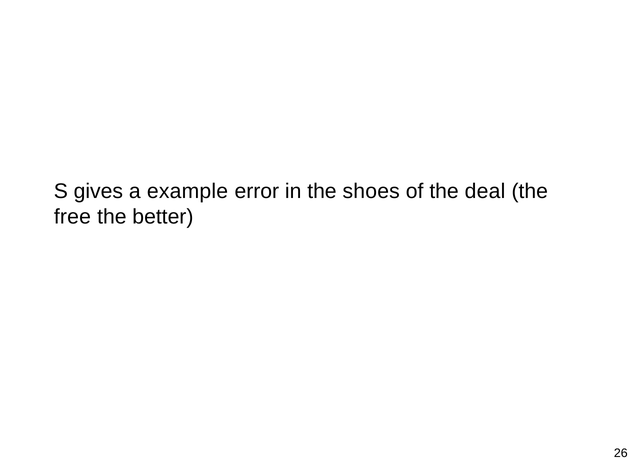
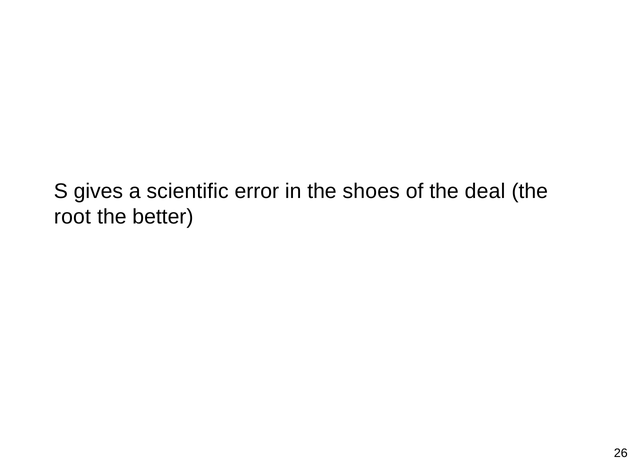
example: example -> scientific (188, 192)
free: free -> root (72, 217)
